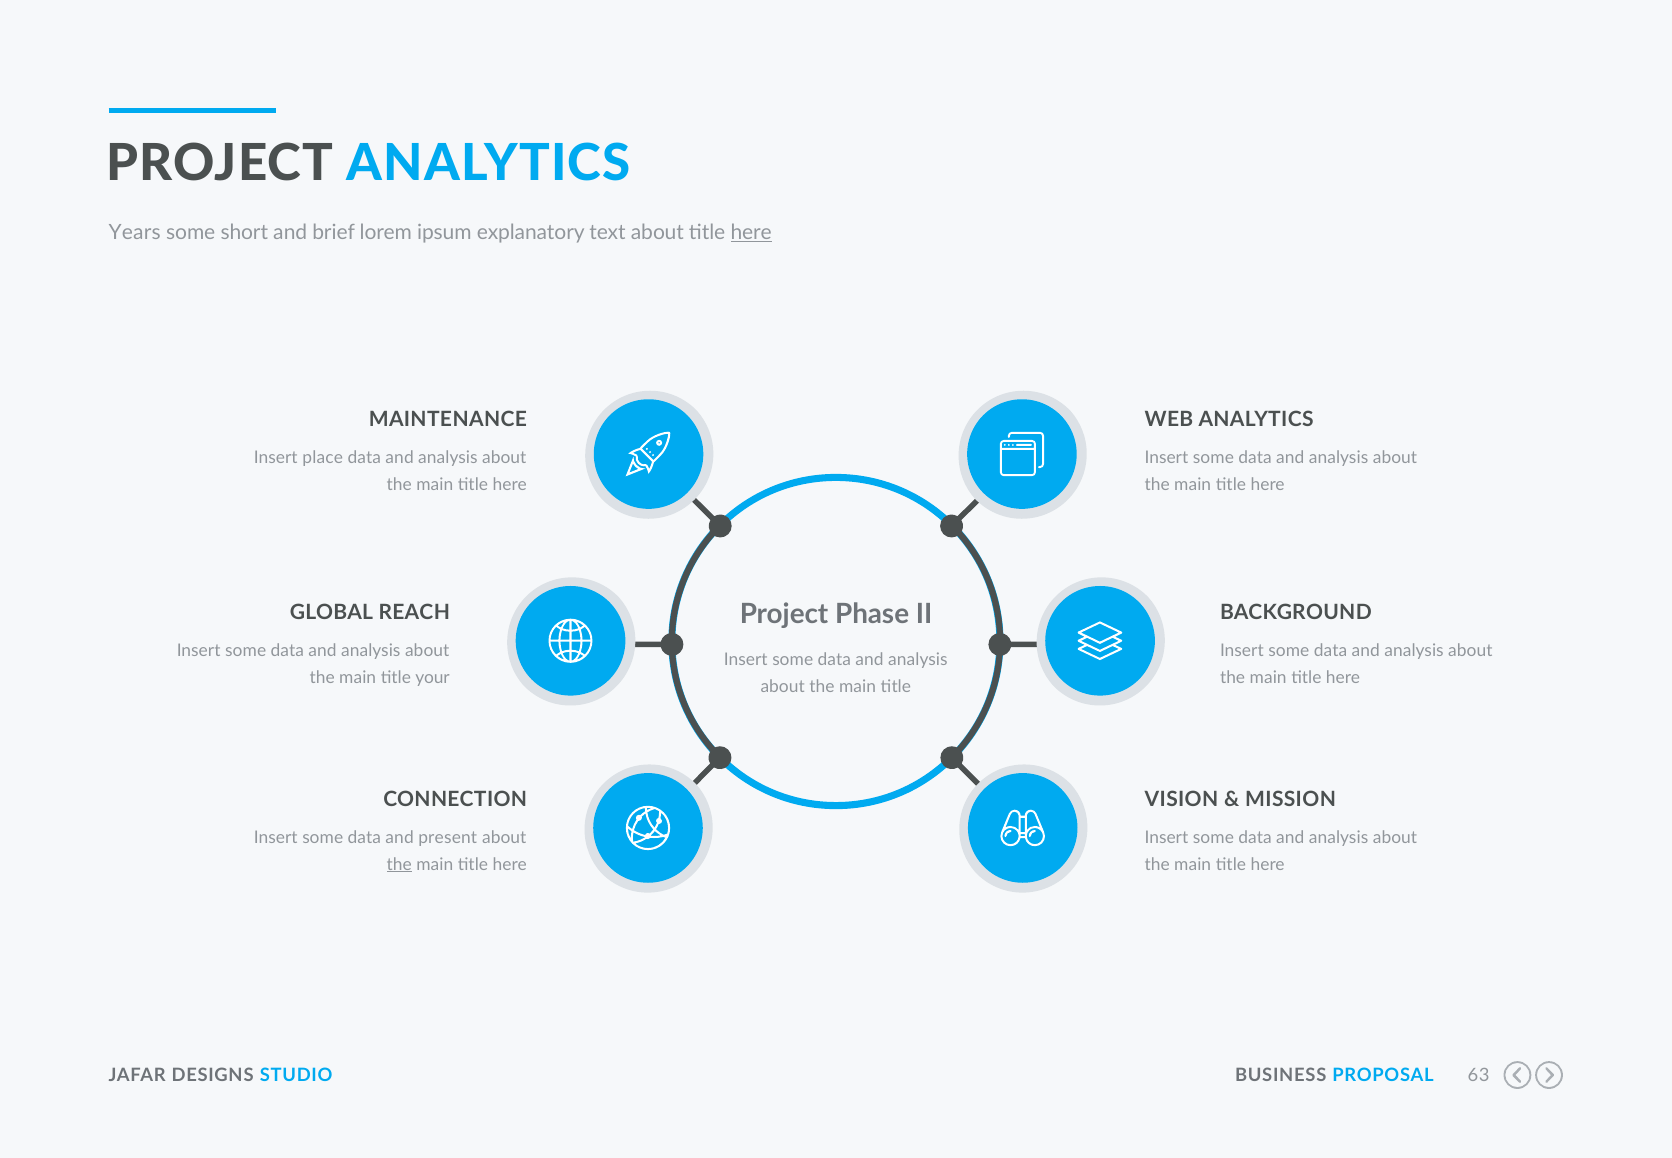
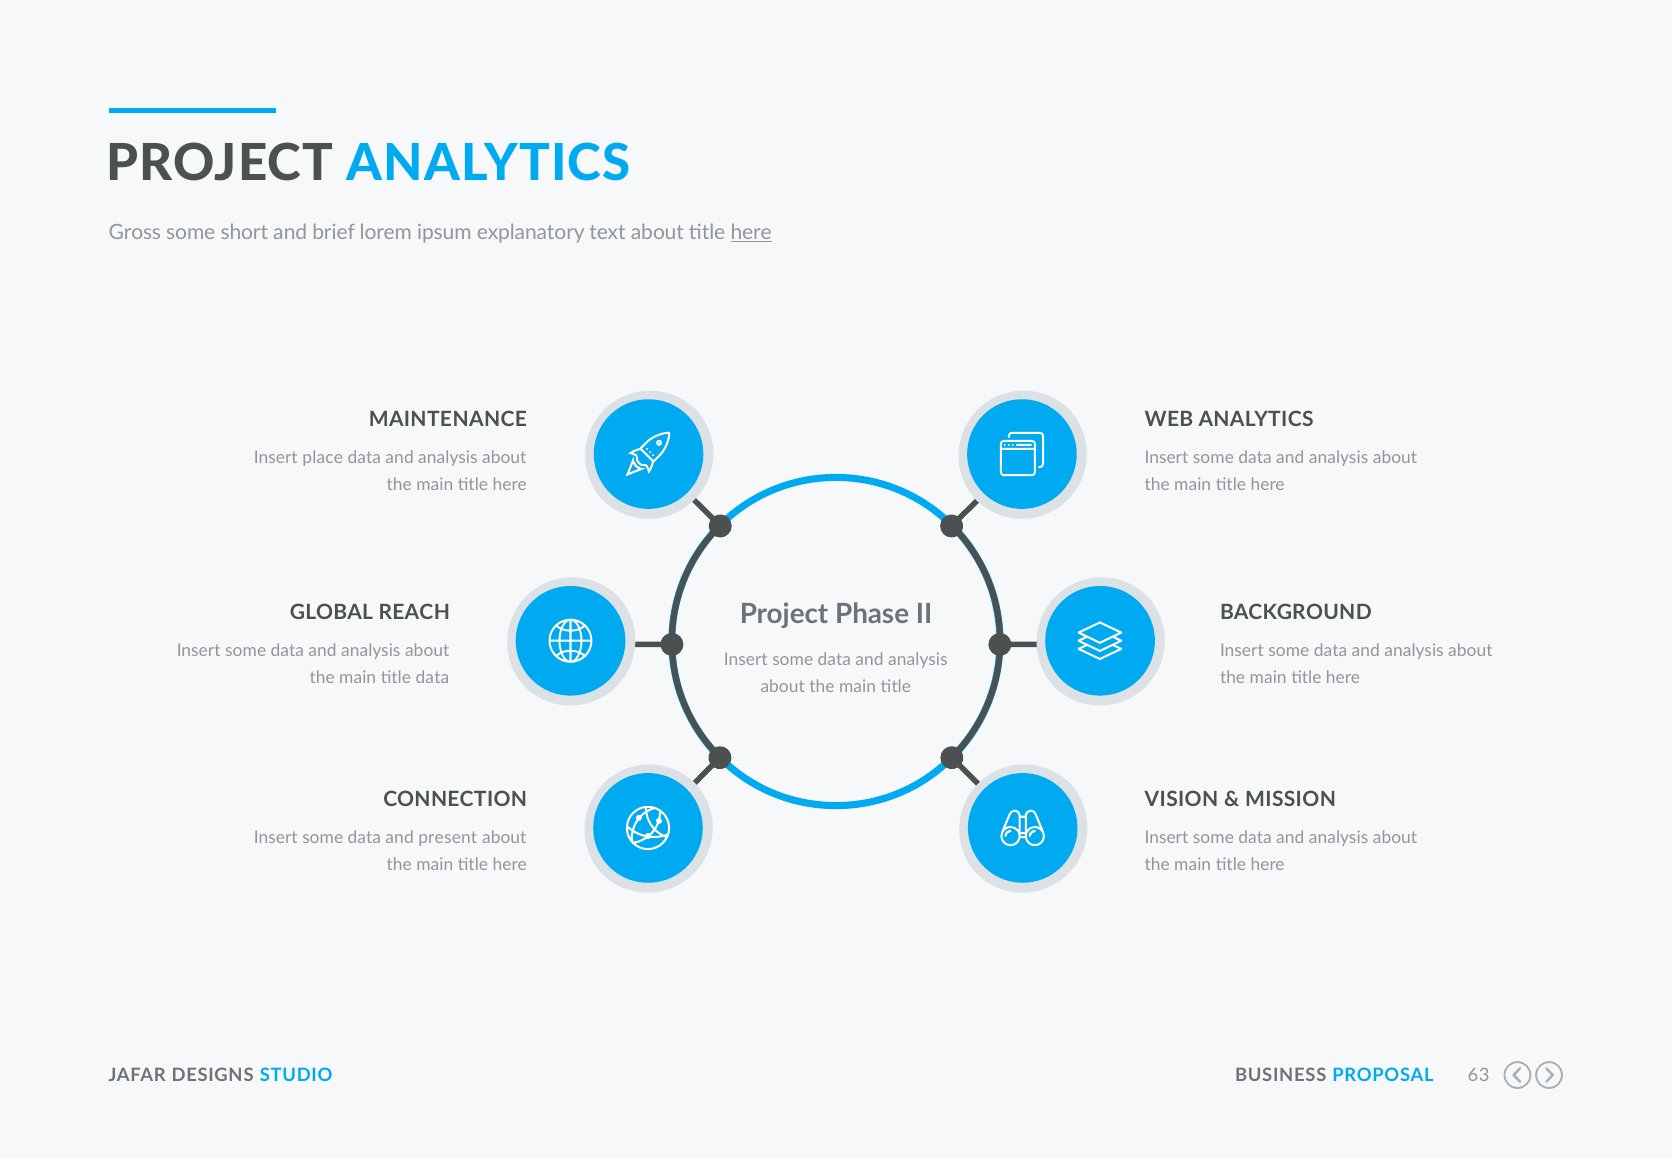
Years: Years -> Gross (135, 233)
title your: your -> data (432, 677)
the underline: present -> none (399, 864)
